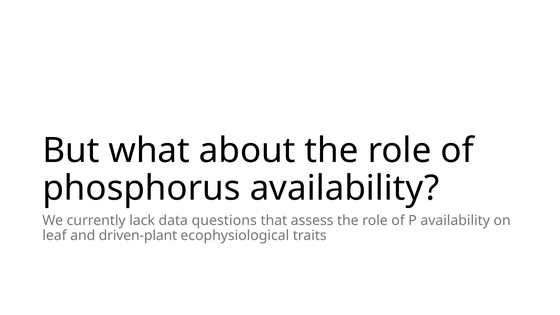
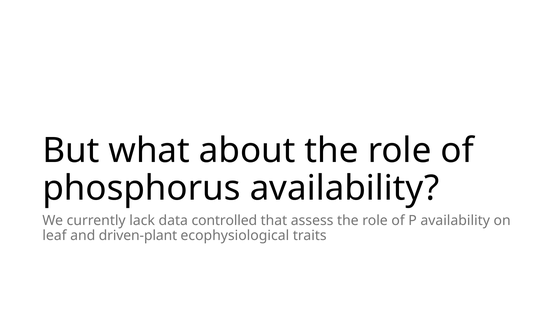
questions: questions -> controlled (224, 220)
